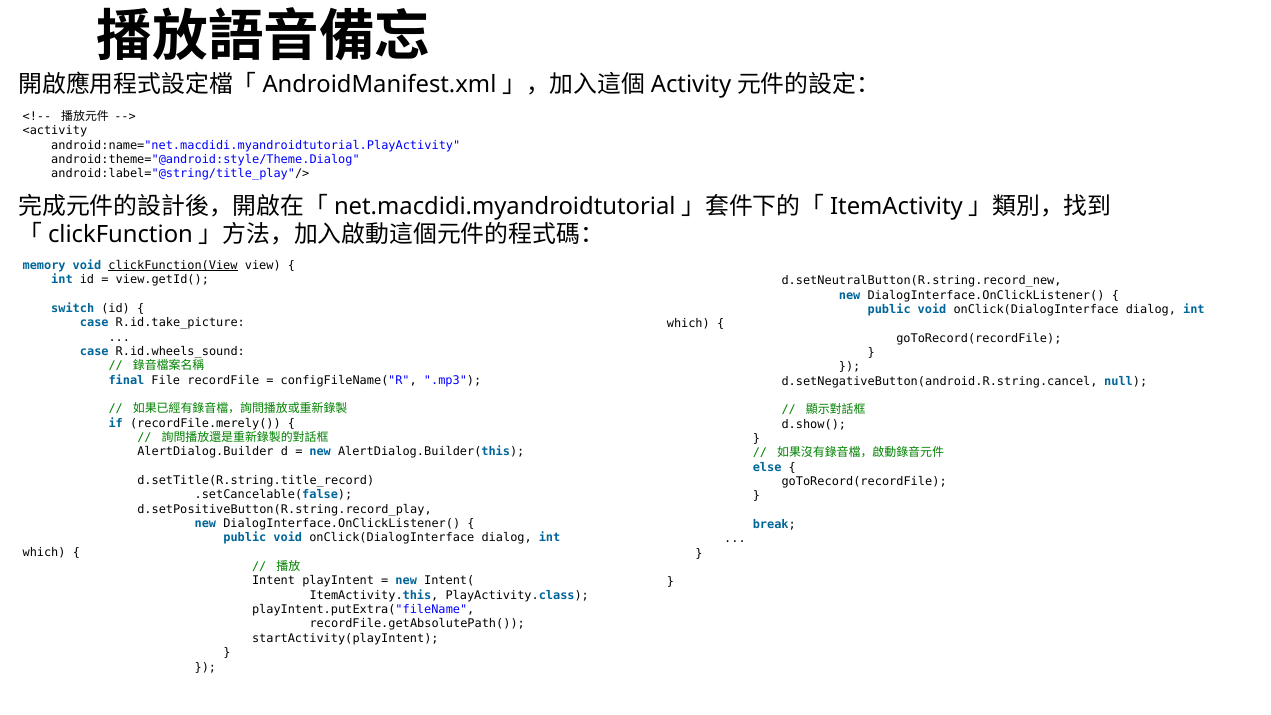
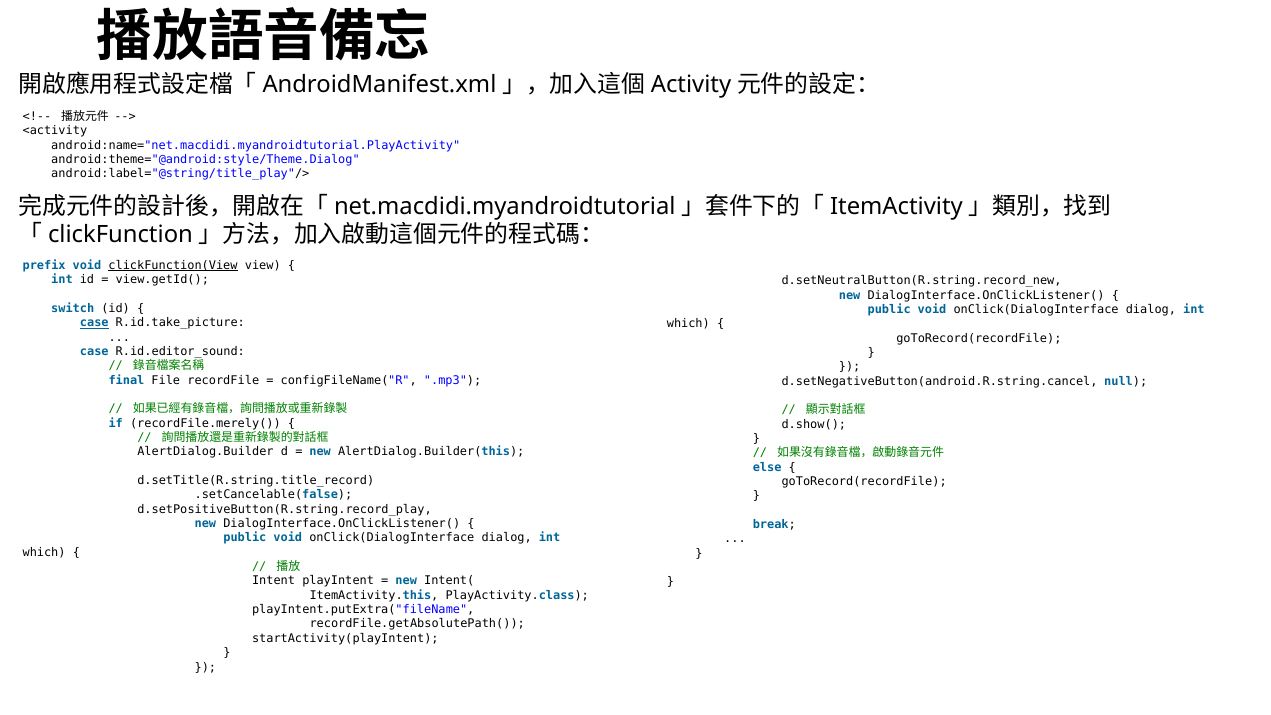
memory: memory -> prefix (44, 266)
case underline: none -> present (94, 323)
R.id.wheels_sound: R.id.wheels_sound -> R.id.editor_sound (180, 352)
